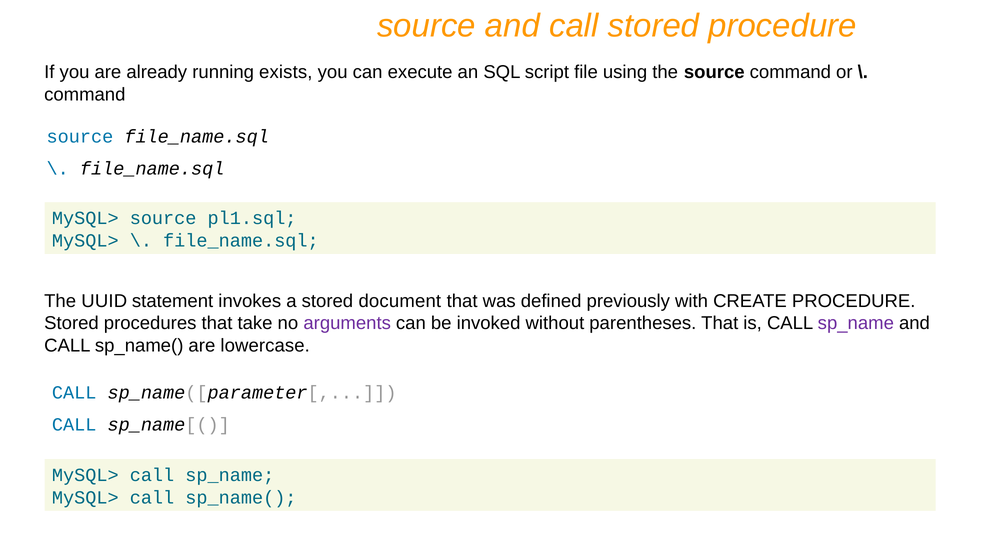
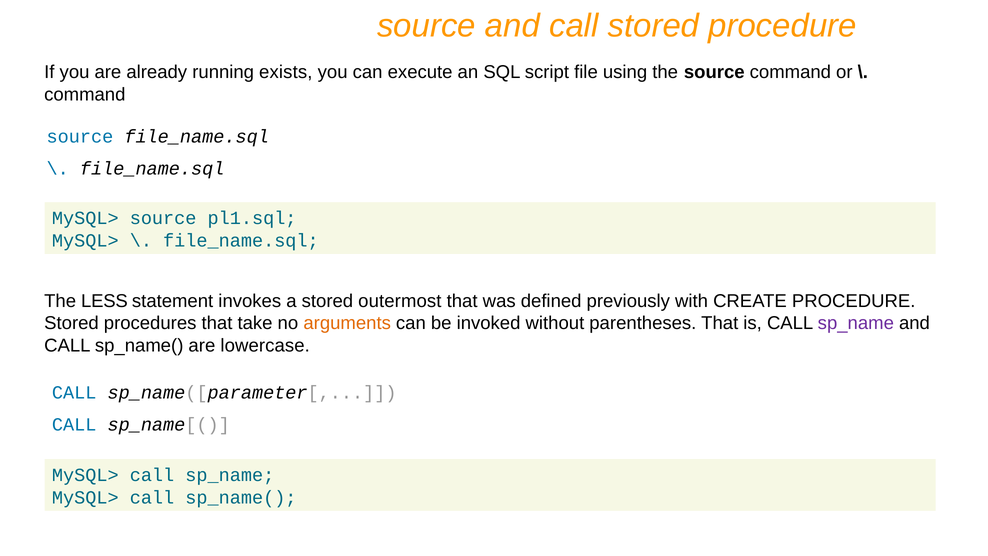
UUID: UUID -> LESS (104, 301)
document: document -> outermost (400, 301)
arguments colour: purple -> orange (347, 323)
